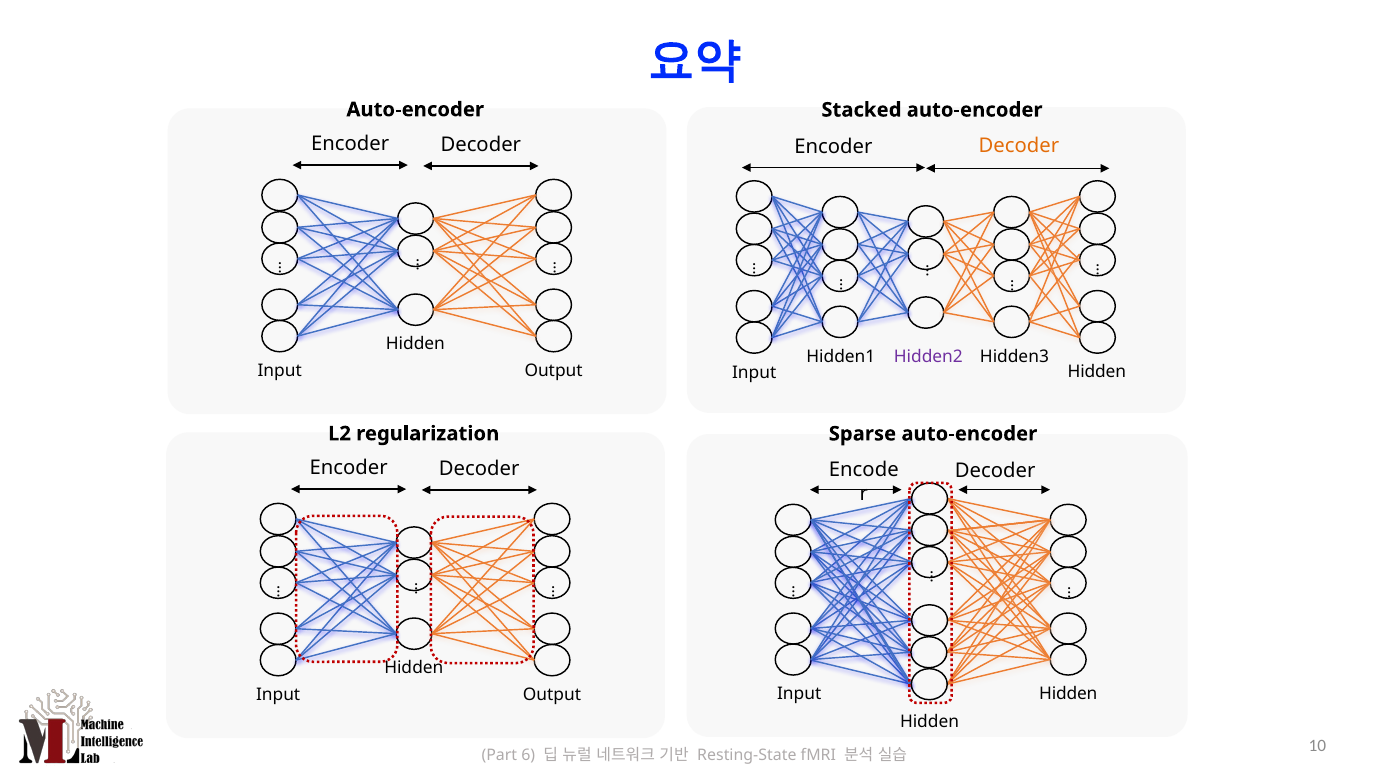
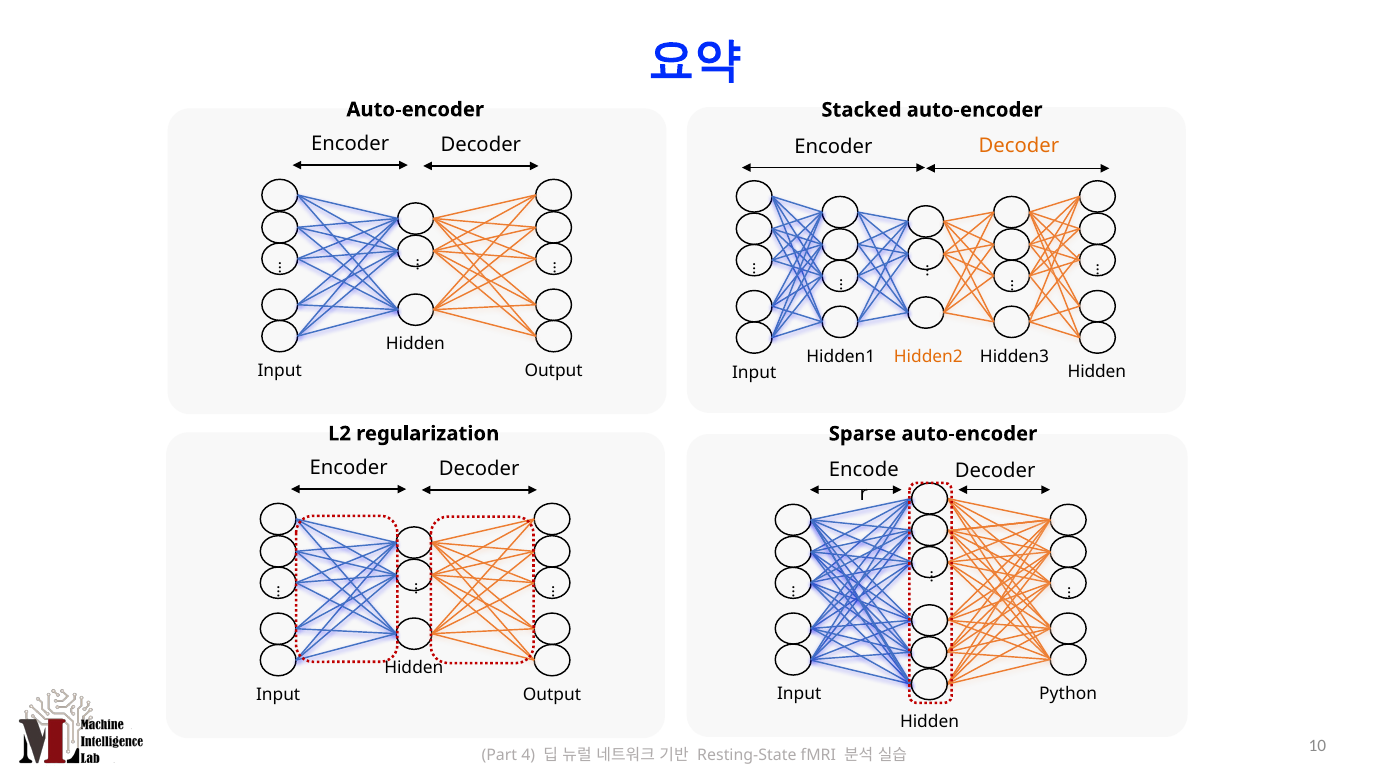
Hidden2 colour: purple -> orange (928, 357)
Hidden: Hidden -> Python (1068, 694)
6: 6 -> 4 (528, 755)
